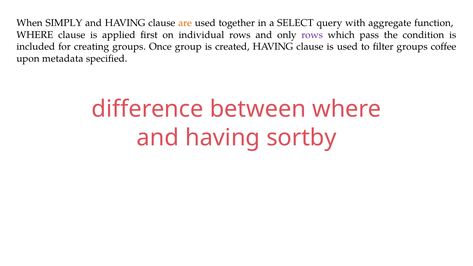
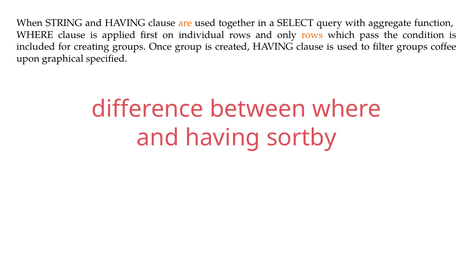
SIMPLY: SIMPLY -> STRING (64, 23)
rows colour: purple -> orange (312, 35)
metadata: metadata -> graphical (63, 58)
